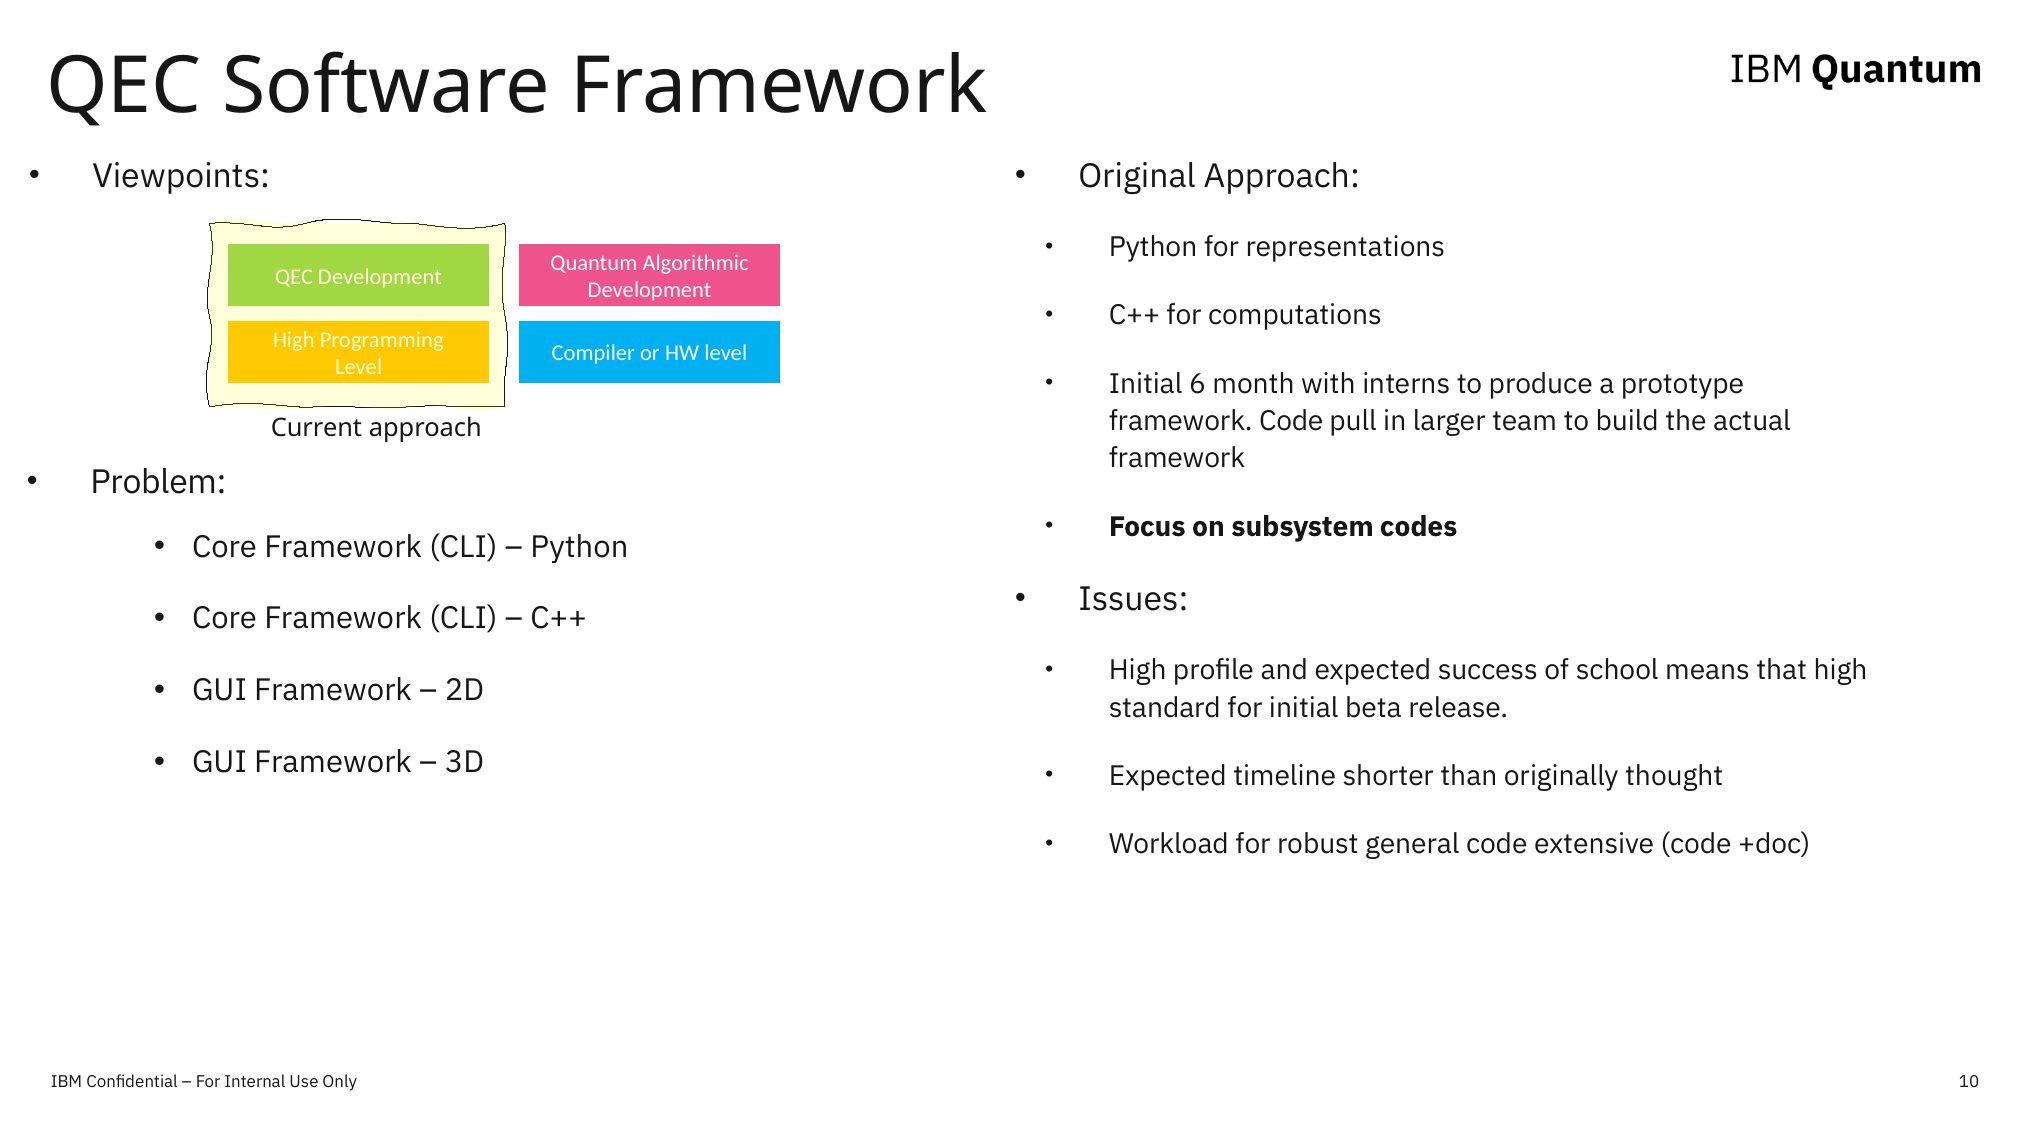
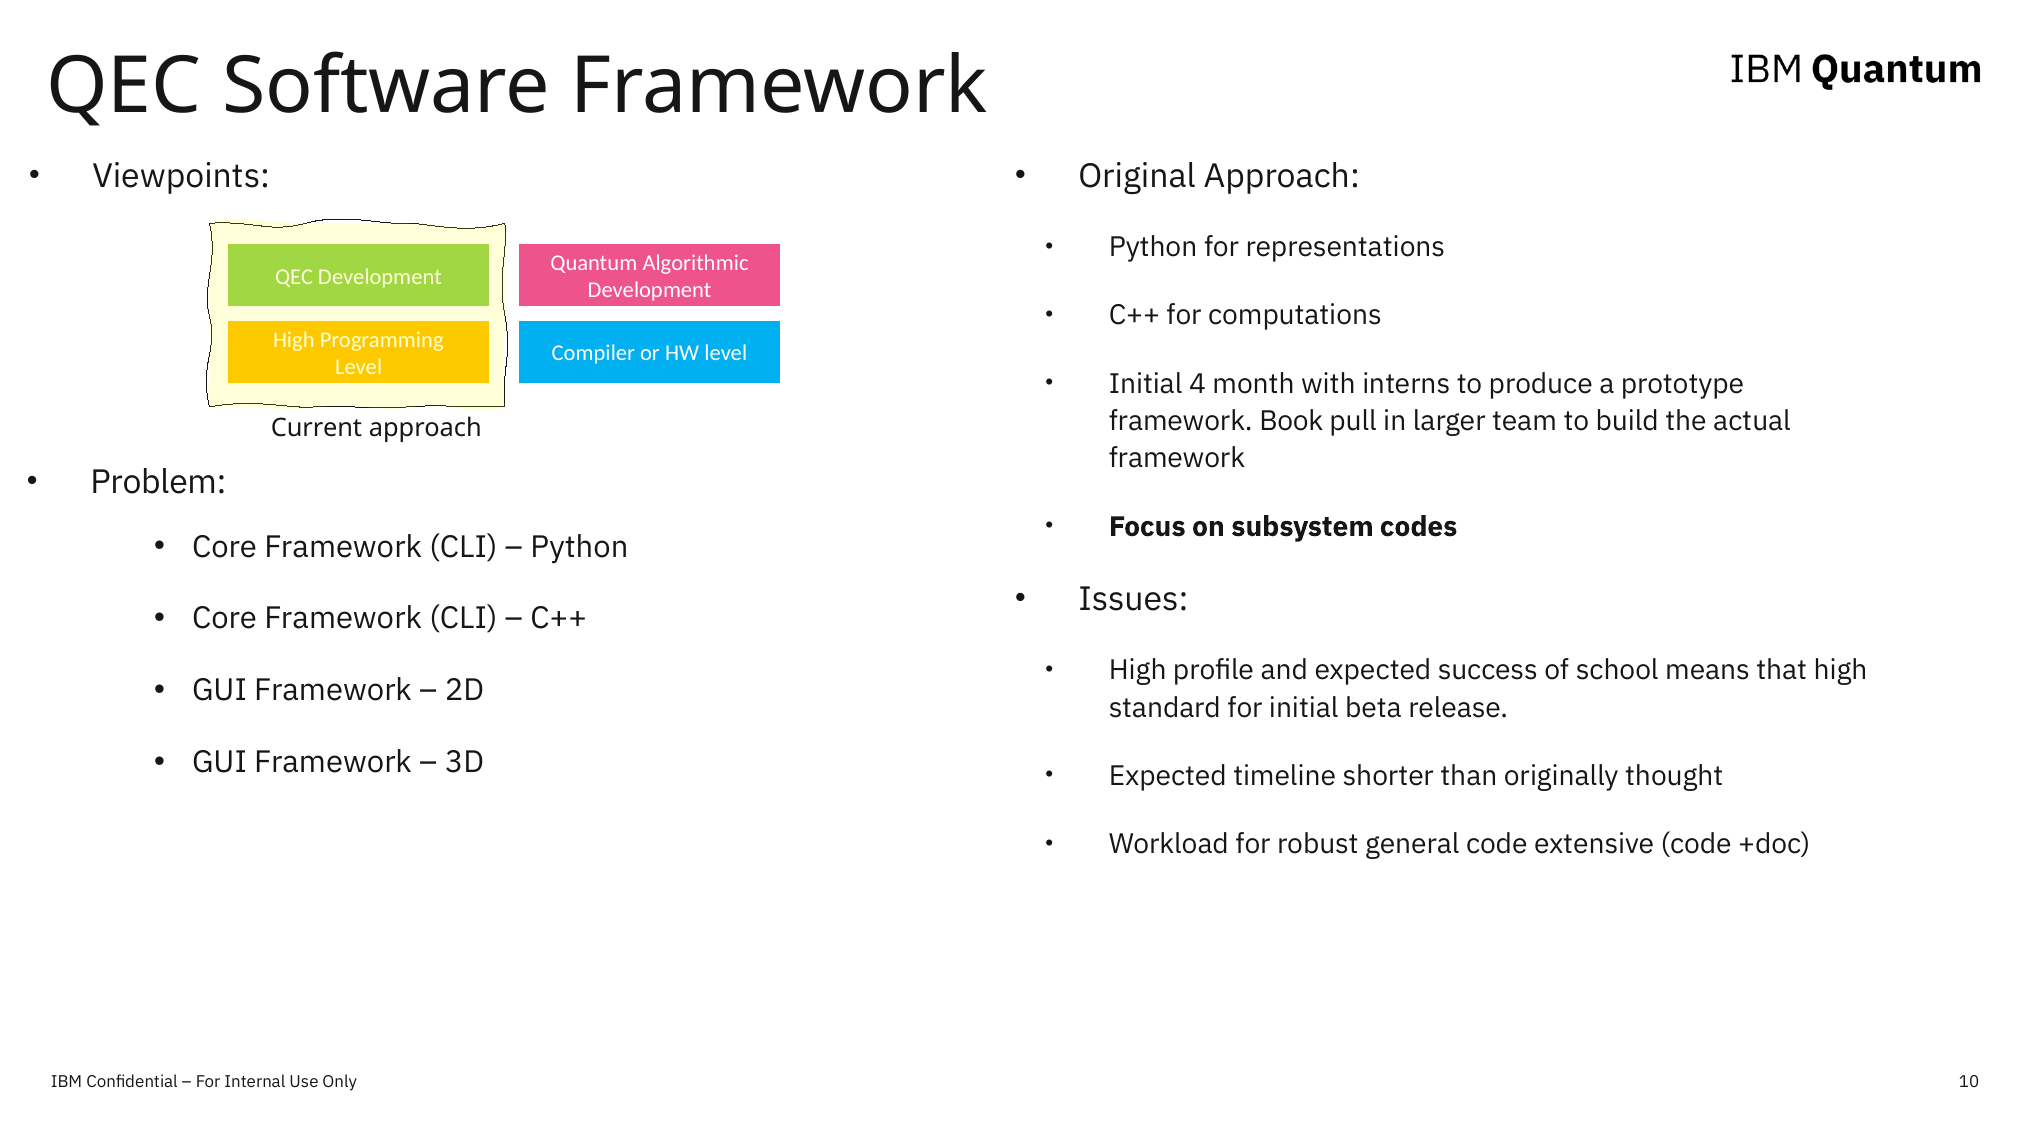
6: 6 -> 4 (1197, 384)
framework Code: Code -> Book (1291, 421)
